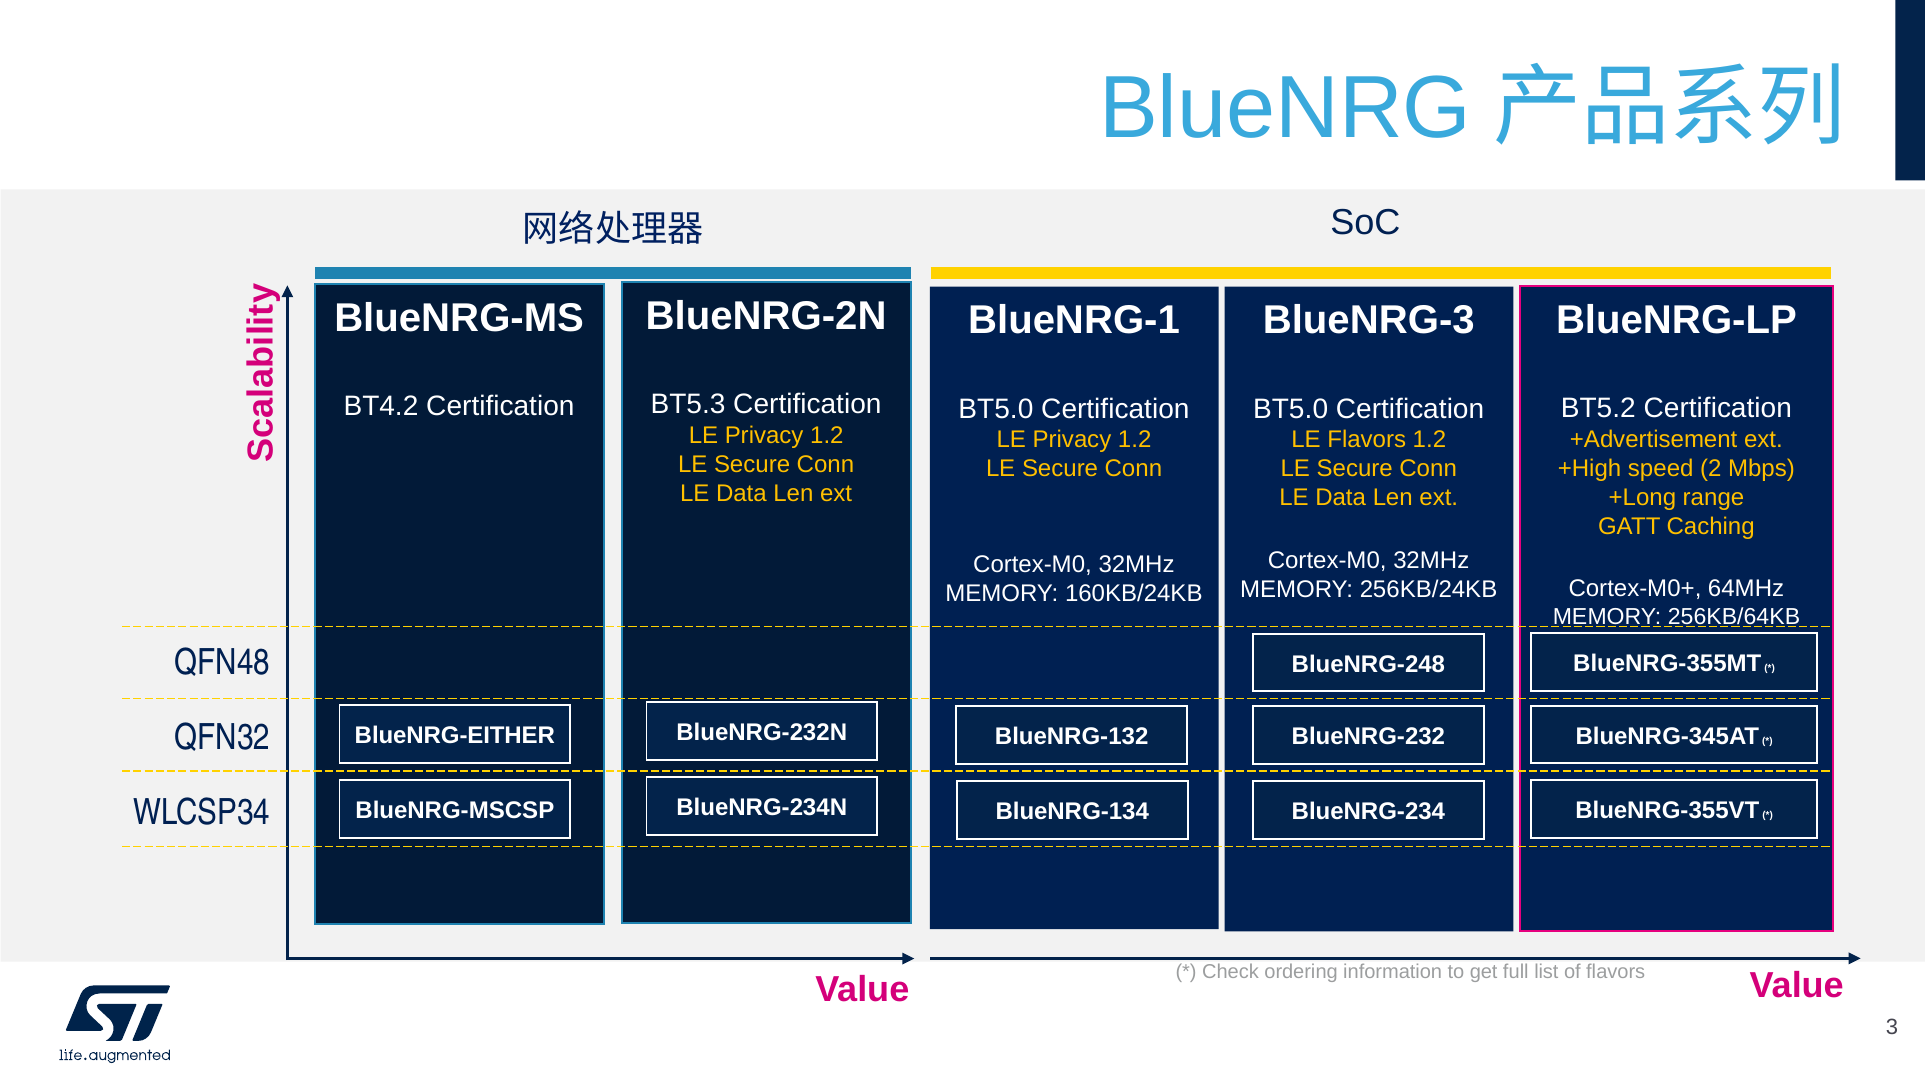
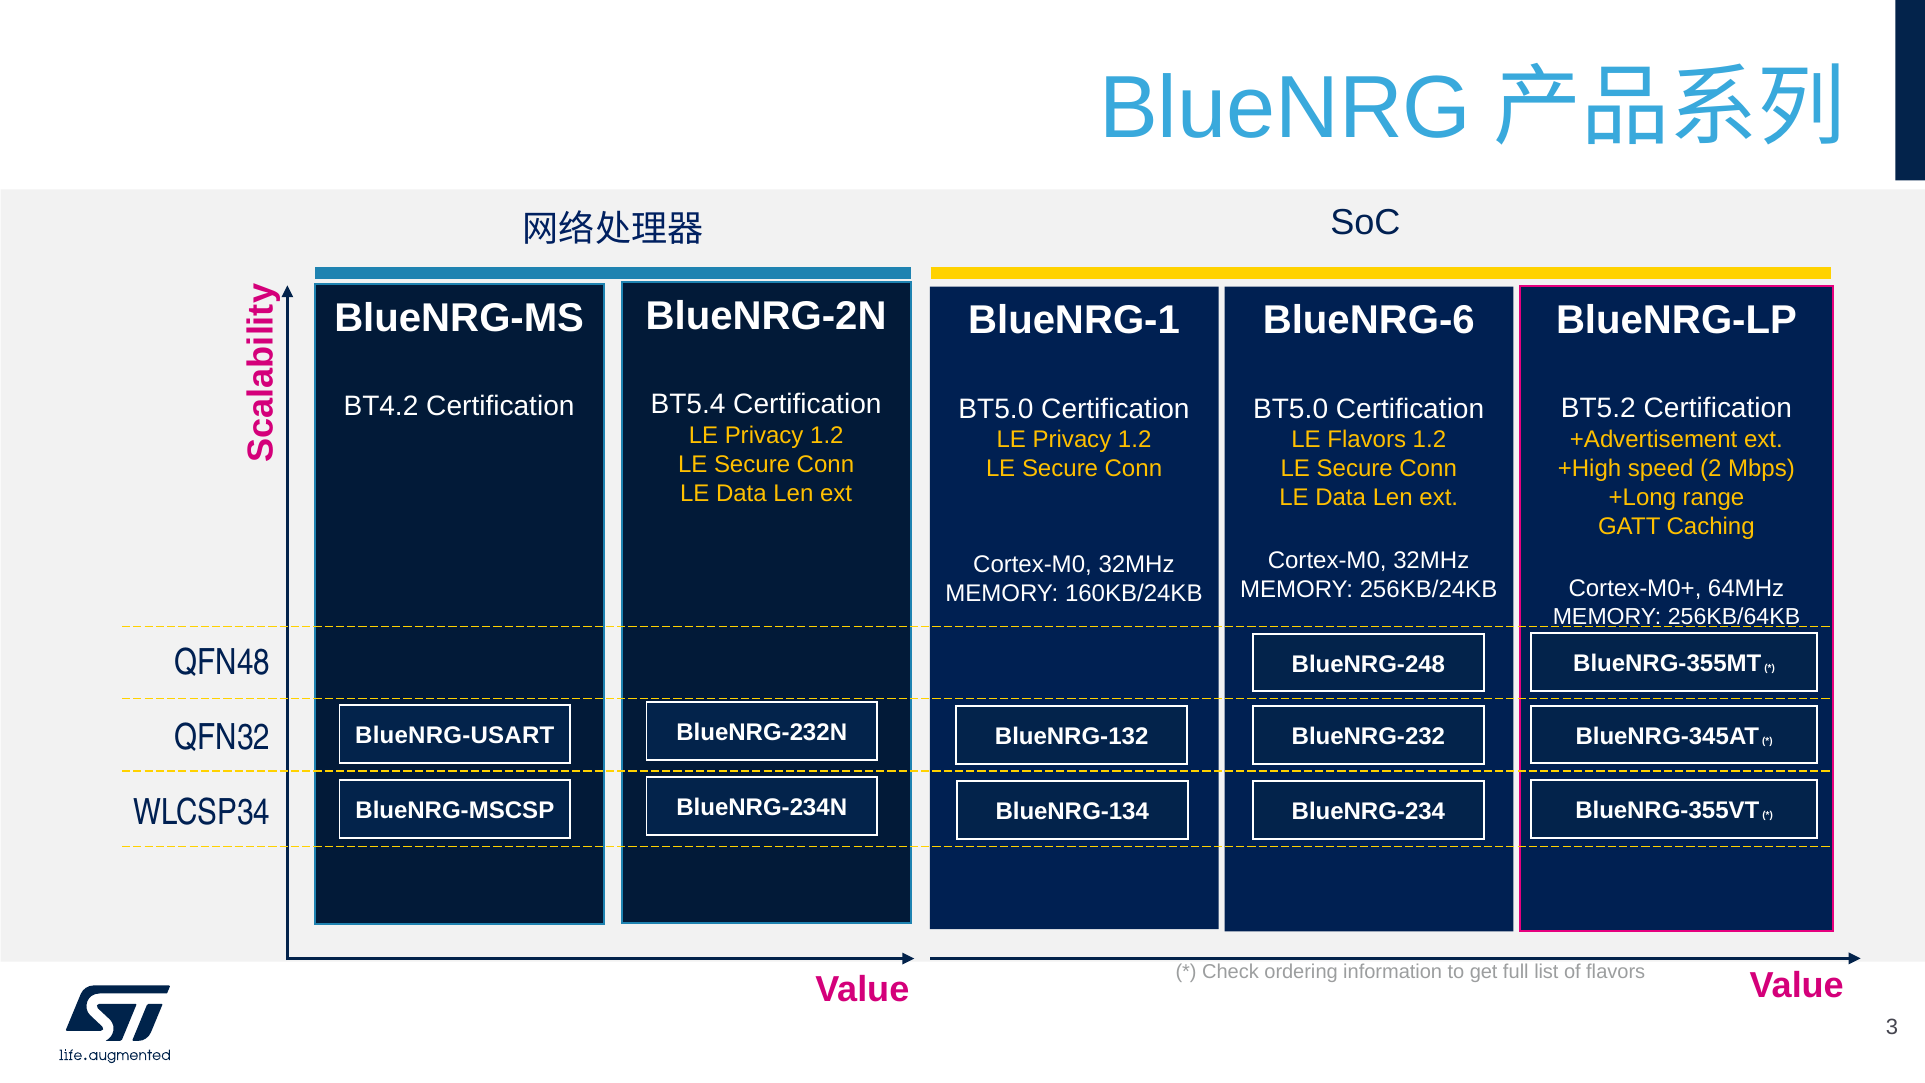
BlueNRG-3: BlueNRG-3 -> BlueNRG-6 (1369, 321)
BT5.3: BT5.3 -> BT5.4 (688, 404)
BlueNRG-EITHER: BlueNRG-EITHER -> BlueNRG-USART (455, 735)
